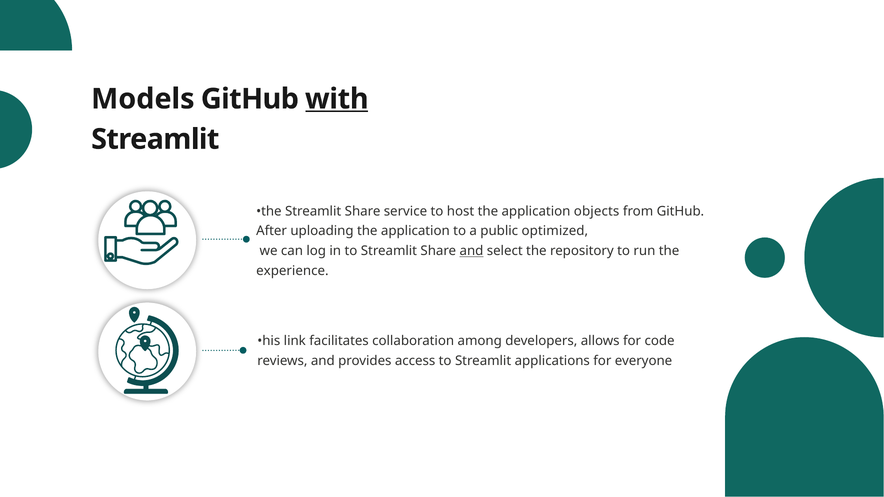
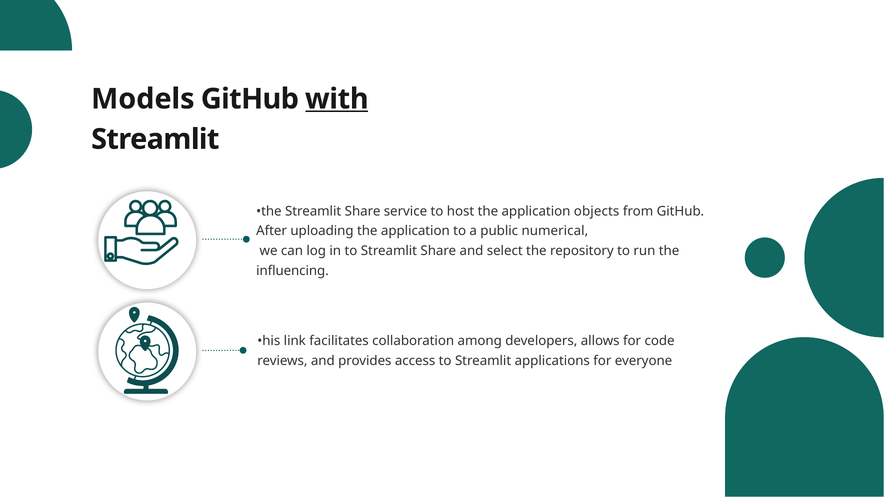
optimized: optimized -> numerical (555, 231)
and underline: present -> none (471, 251)
experience: experience -> influencing (292, 271)
